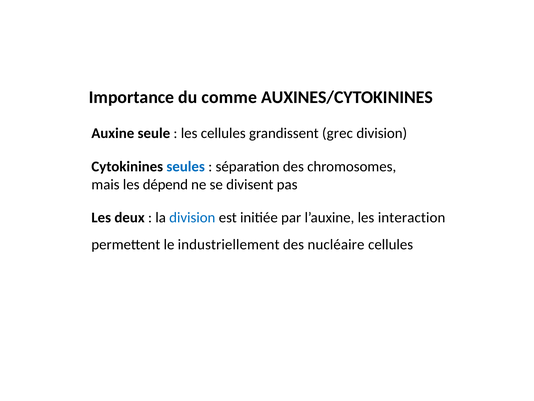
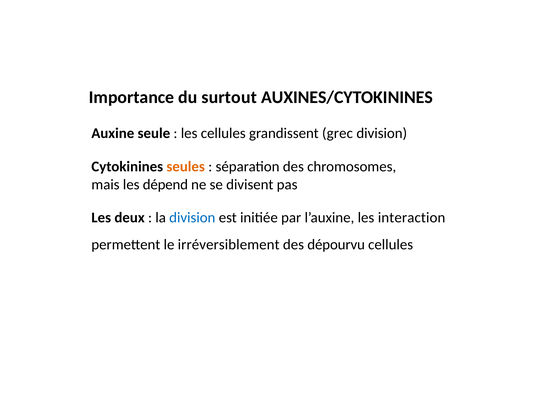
comme: comme -> surtout (229, 97)
seules colour: blue -> orange (186, 167)
industriellement: industriellement -> irréversiblement (229, 244)
nucléaire: nucléaire -> dépourvu (336, 244)
